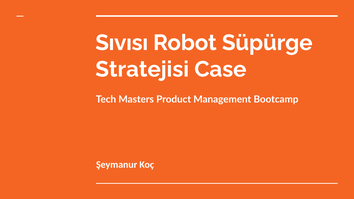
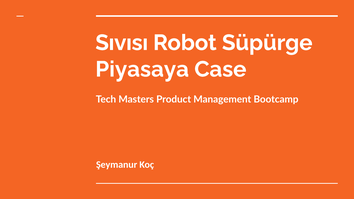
Stratejisi: Stratejisi -> Piyasaya (142, 69)
